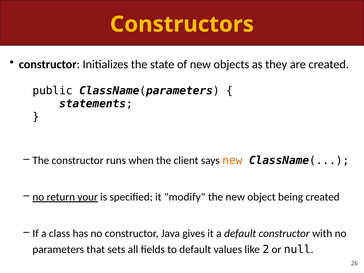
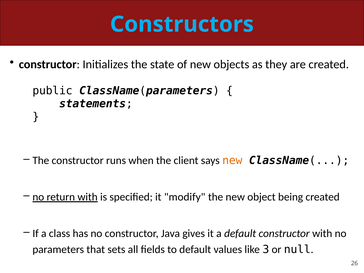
Constructors colour: yellow -> light blue (182, 24)
return your: your -> with (88, 197)
2: 2 -> 3 (266, 249)
